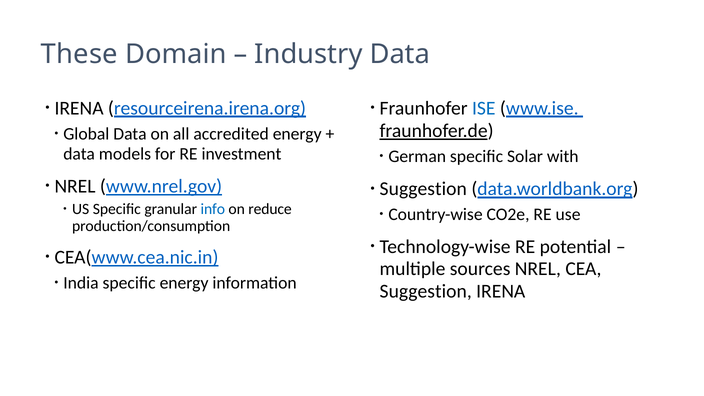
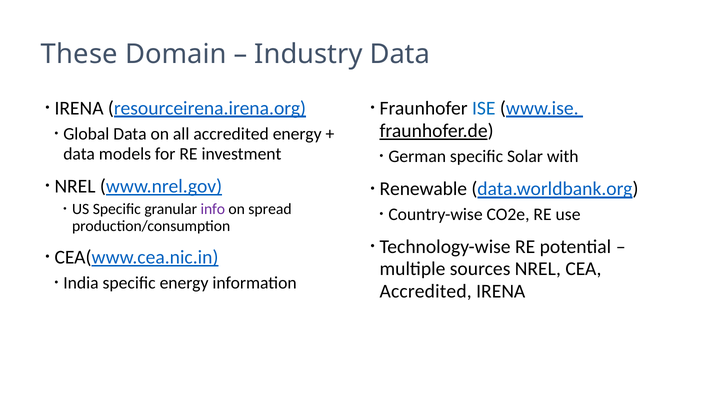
Suggestion: Suggestion -> Renewable (423, 189)
info colour: blue -> purple (213, 209)
reduce: reduce -> spread (270, 209)
Suggestion: Suggestion -> Accredited (426, 291)
